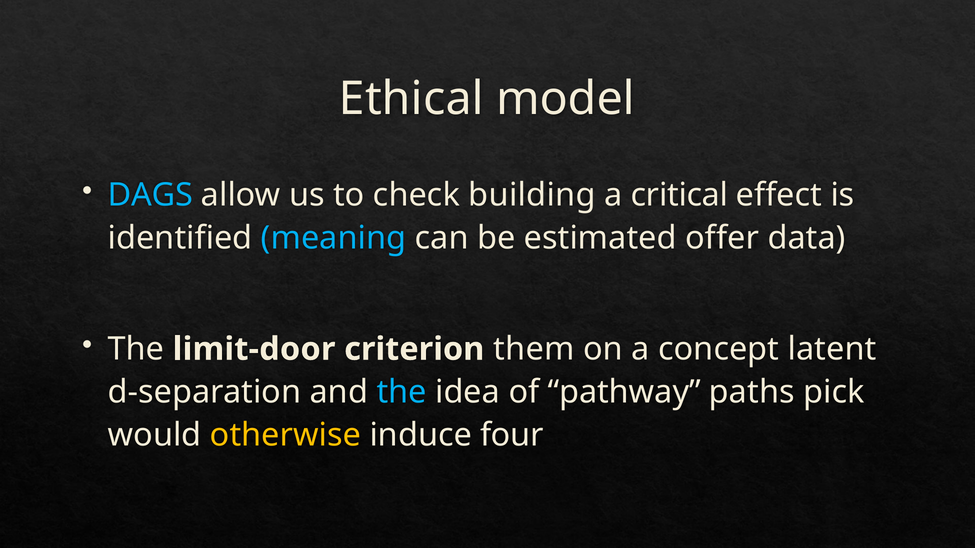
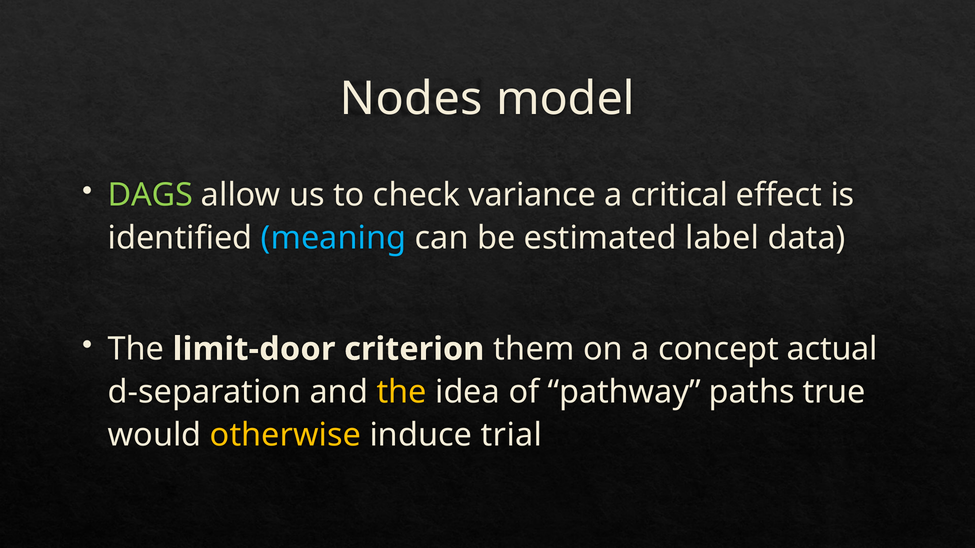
Ethical: Ethical -> Nodes (411, 99)
DAGS colour: light blue -> light green (150, 195)
building: building -> variance (532, 195)
offer: offer -> label (722, 238)
latent: latent -> actual (832, 349)
the colour: light blue -> yellow (402, 392)
pick: pick -> true (834, 392)
four: four -> trial (511, 435)
